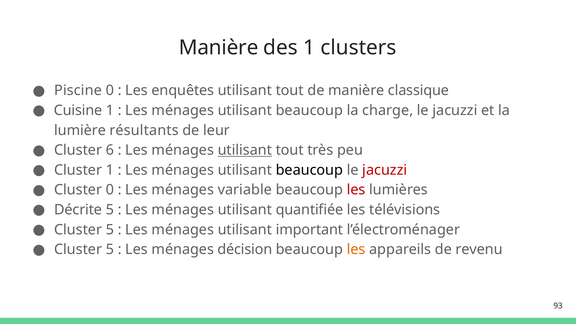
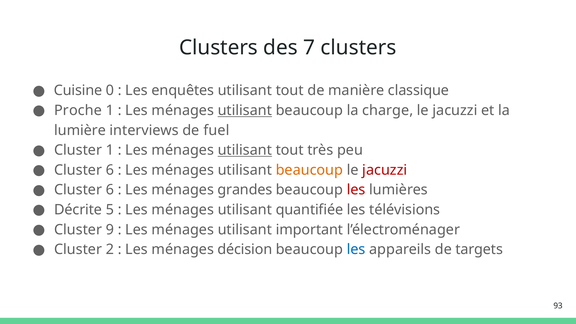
Manière: Manière -> Clusters (219, 48)
des 1: 1 -> 7 (309, 48)
Piscine: Piscine -> Cuisine (78, 91)
Cuisine: Cuisine -> Proche (78, 110)
utilisant underline: none -> present (245, 110)
résultants: résultants -> interviews (144, 130)
leur: leur -> fuel (216, 130)
Cluster 6: 6 -> 1 (110, 150)
1: 1 -> 6 (110, 170)
beaucoup colour: black -> orange (309, 170)
0: 0 -> 6 (110, 190)
variable: variable -> grandes (245, 190)
5: 5 -> 9 (110, 230)
5: 5 -> 2 (110, 250)
les colour: orange -> blue (356, 250)
revenu: revenu -> targets (479, 250)
